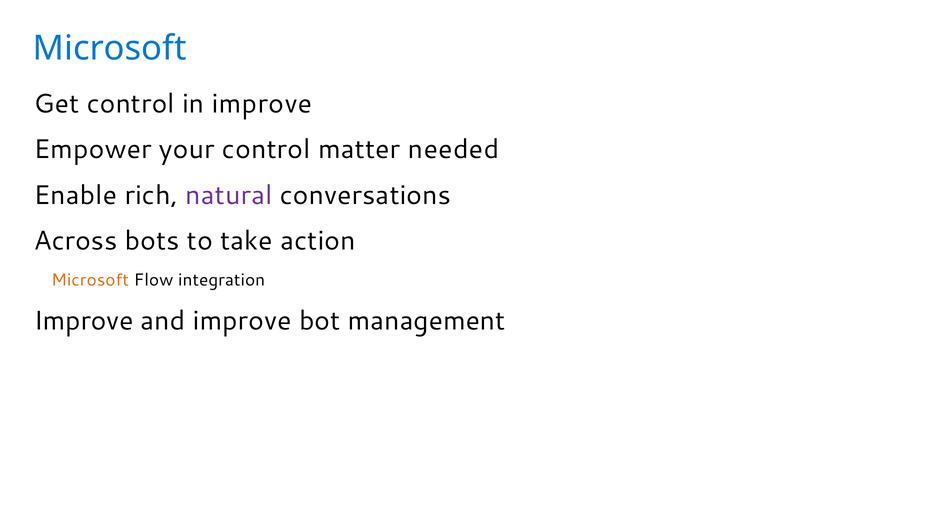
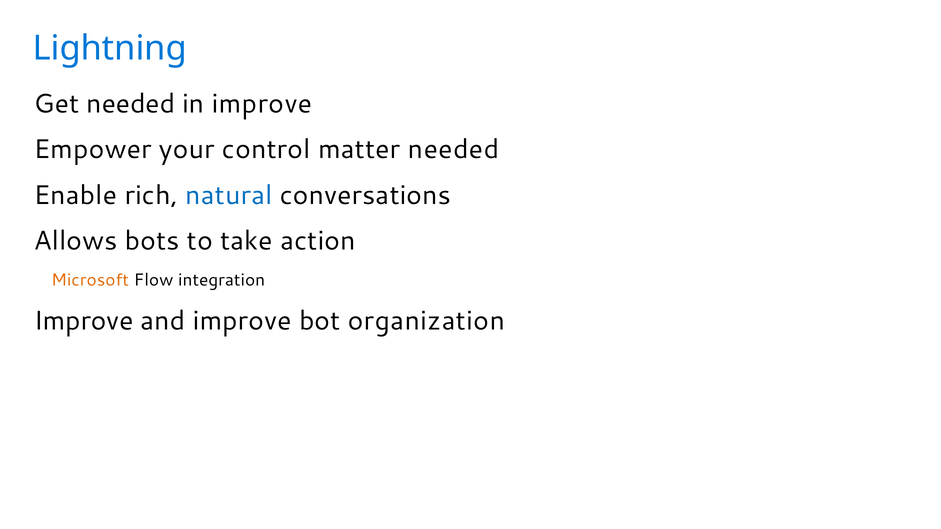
Microsoft: Microsoft -> Lightning (110, 48)
Get control: control -> needed (131, 104)
natural colour: purple -> blue (229, 195)
Across: Across -> Allows (76, 241)
management: management -> organization (426, 321)
